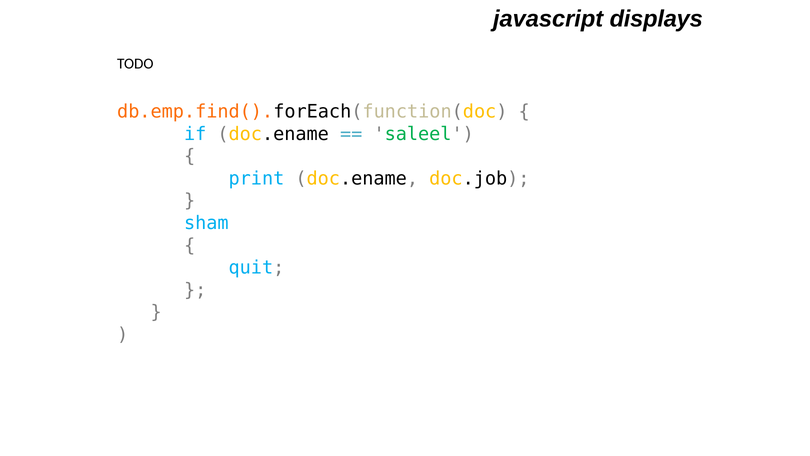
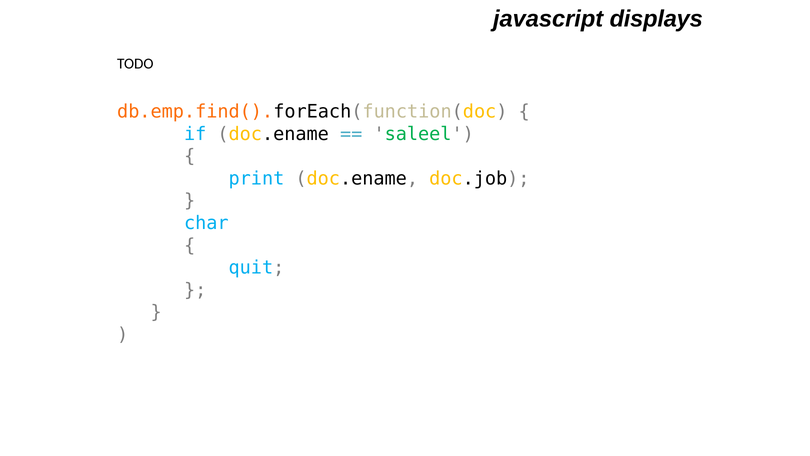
sham: sham -> char (206, 223)
